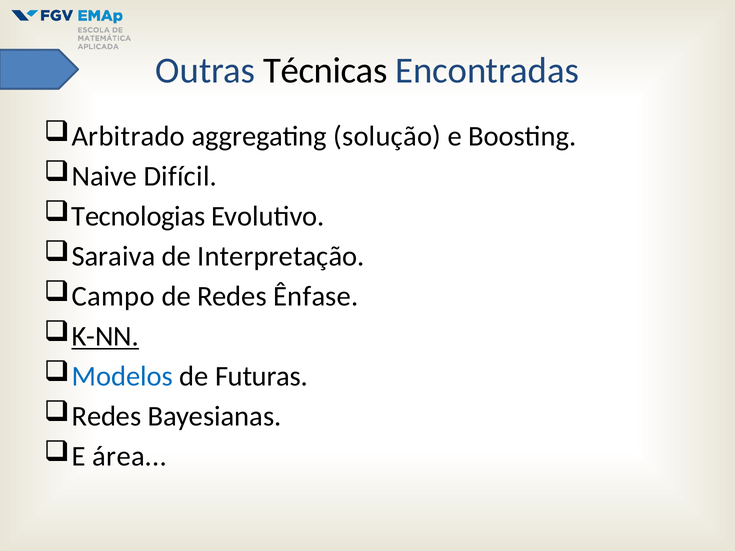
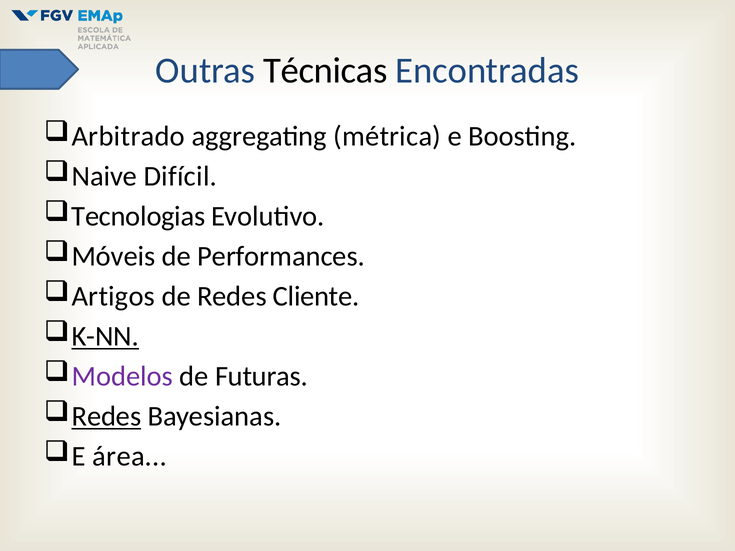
solução: solução -> métrica (387, 136)
Saraiva: Saraiva -> Móveis (113, 257)
Interpretação: Interpretação -> Performances (281, 257)
Campo: Campo -> Artigos (113, 297)
Ênfase: Ênfase -> Cliente (316, 297)
Modelos colour: blue -> purple (122, 377)
Redes underline: none -> present (106, 417)
